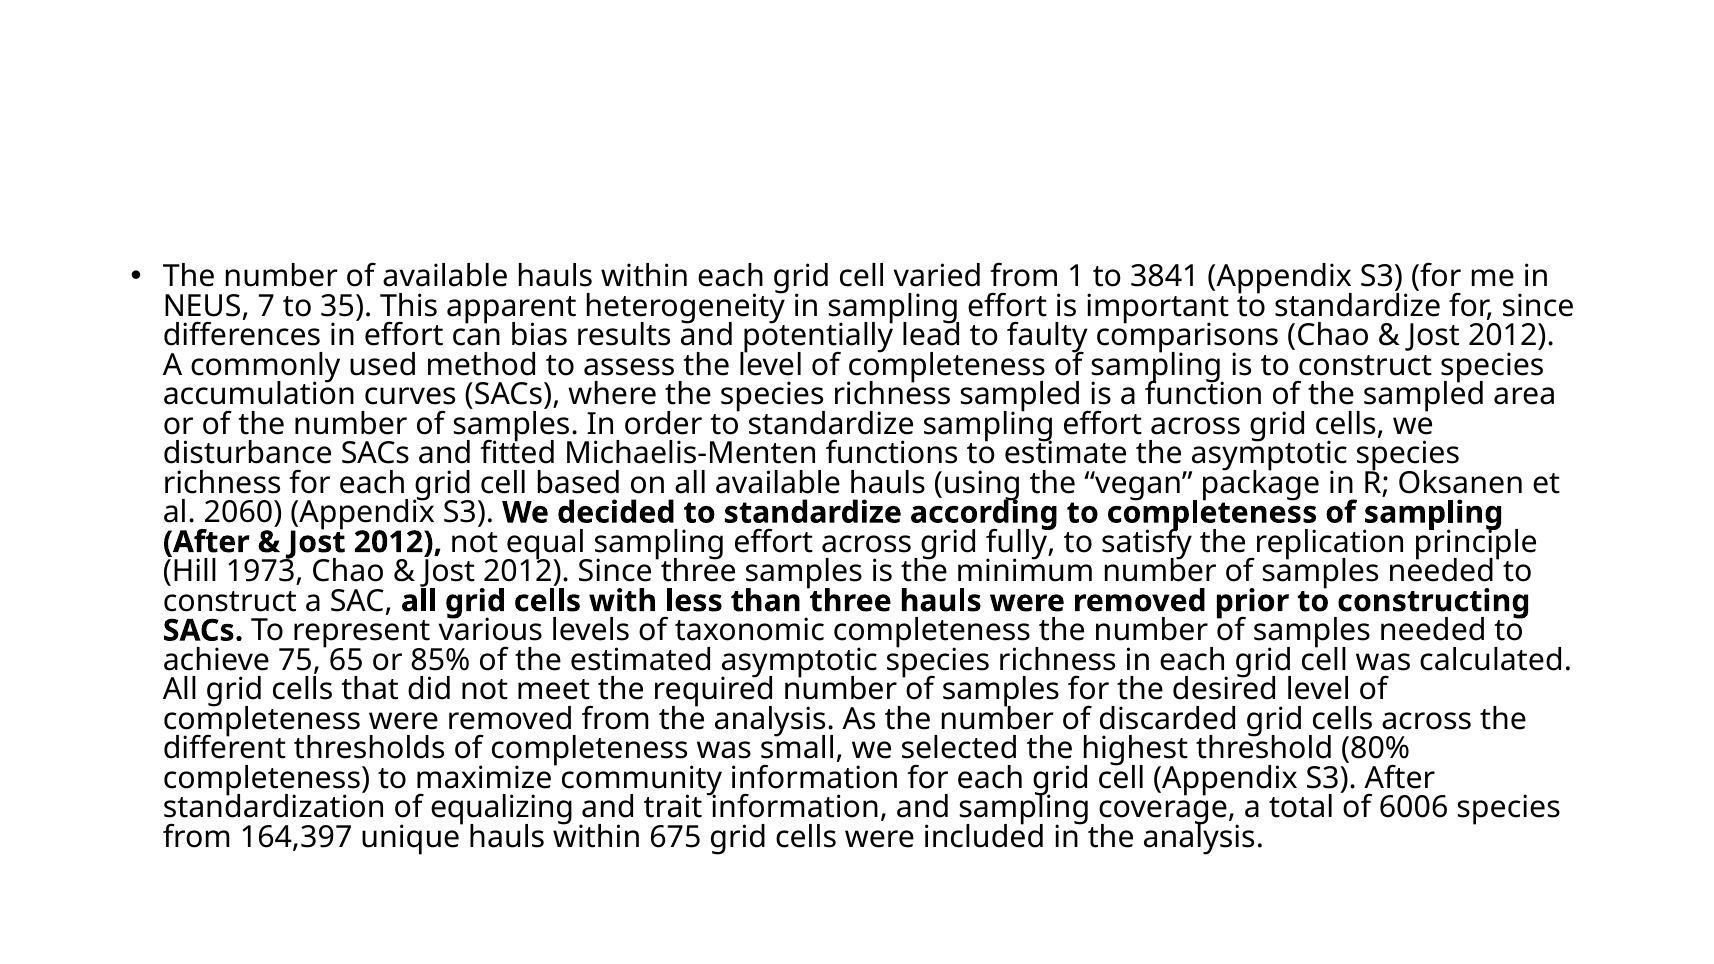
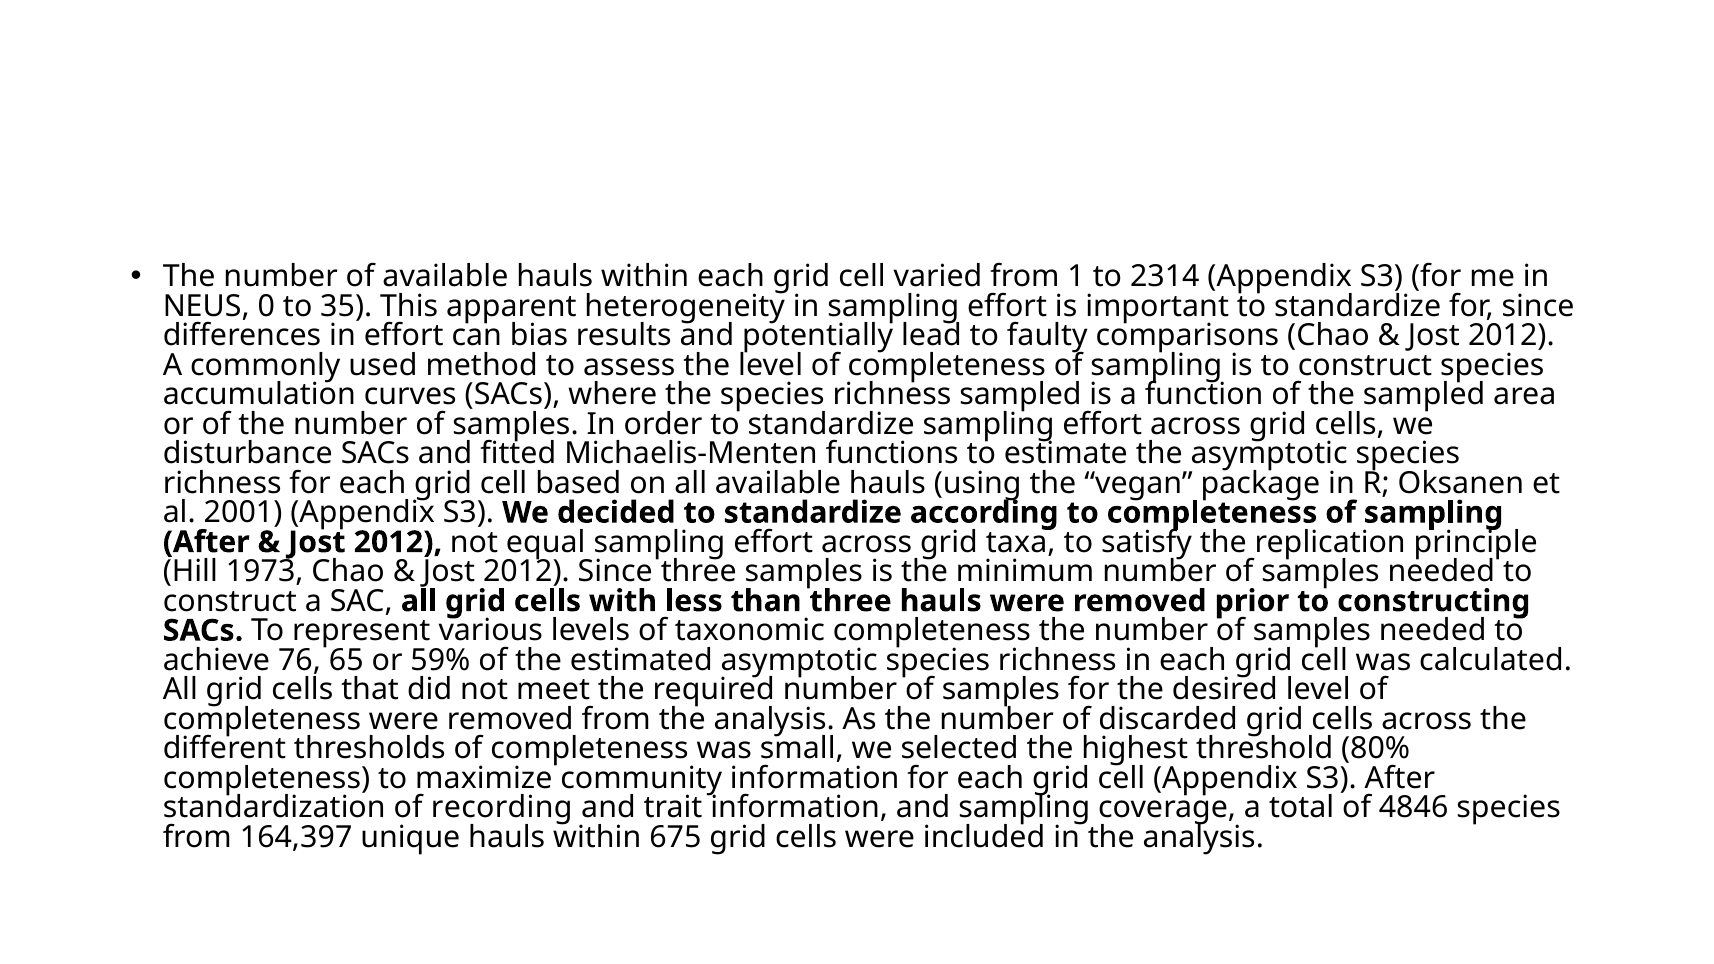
3841: 3841 -> 2314 (1165, 277)
7: 7 -> 0 (266, 306)
2060: 2060 -> 2001 (243, 513)
fully: fully -> taxa (1021, 542)
75: 75 -> 76 (300, 660)
85%: 85% -> 59% (440, 660)
equalizing: equalizing -> recording (502, 808)
6006: 6006 -> 4846 (1414, 808)
